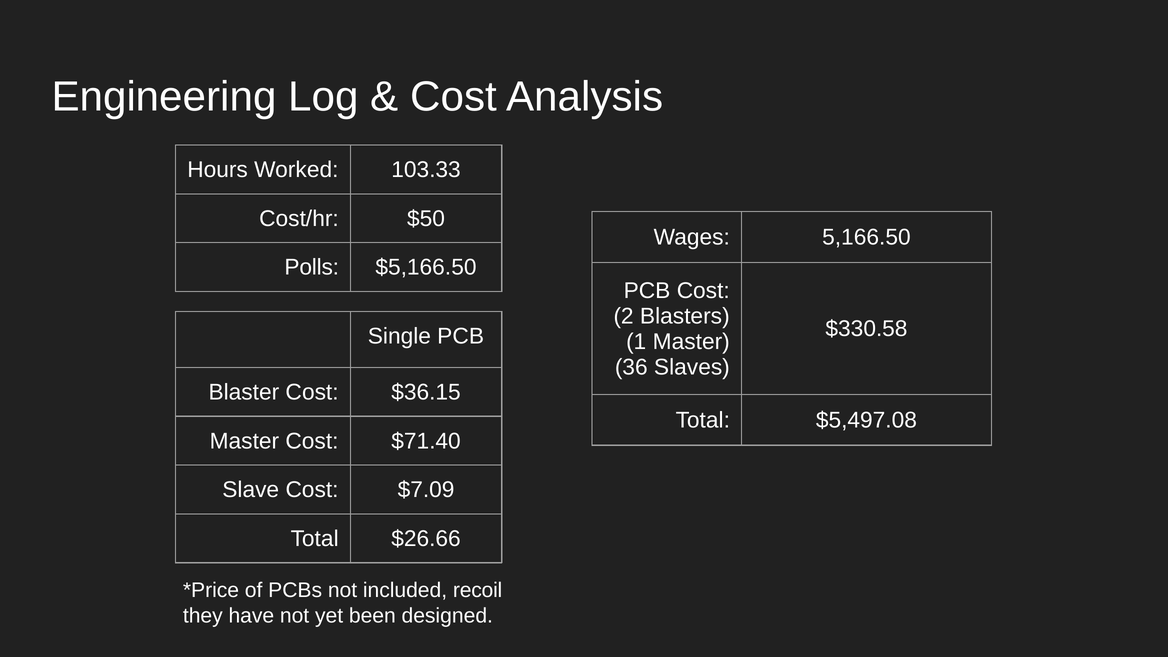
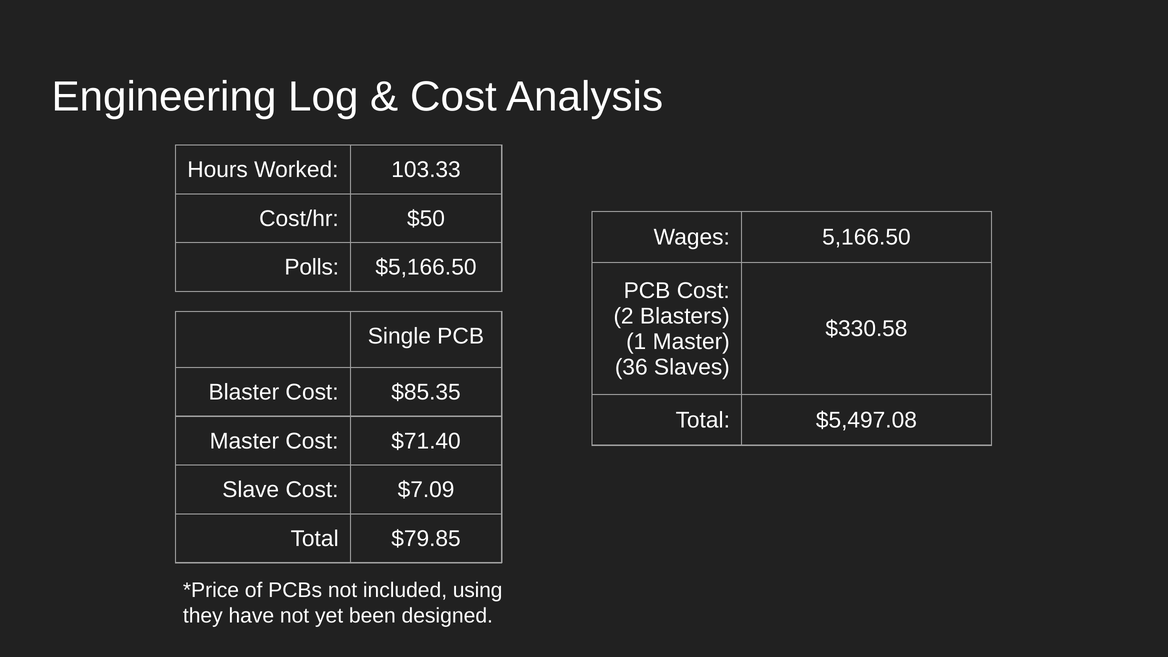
$36.15: $36.15 -> $85.35 (426, 392)
$26.66: $26.66 -> $79.85 (426, 539)
recoil: recoil -> using (478, 590)
